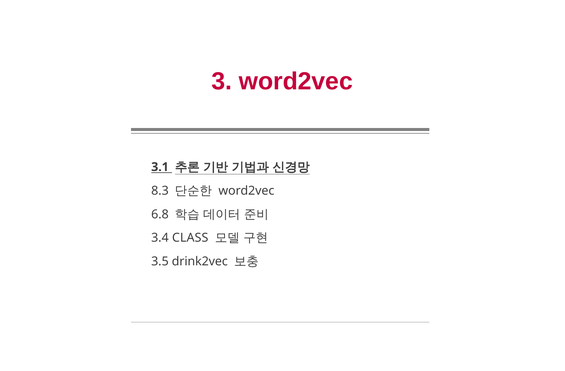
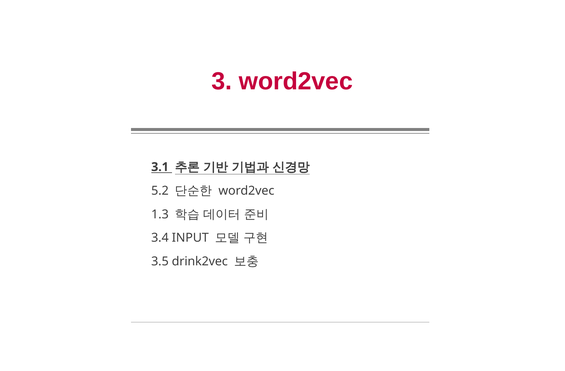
8.3: 8.3 -> 5.2 (160, 191)
6.8: 6.8 -> 1.3 (160, 214)
CLASS: CLASS -> INPUT (190, 238)
